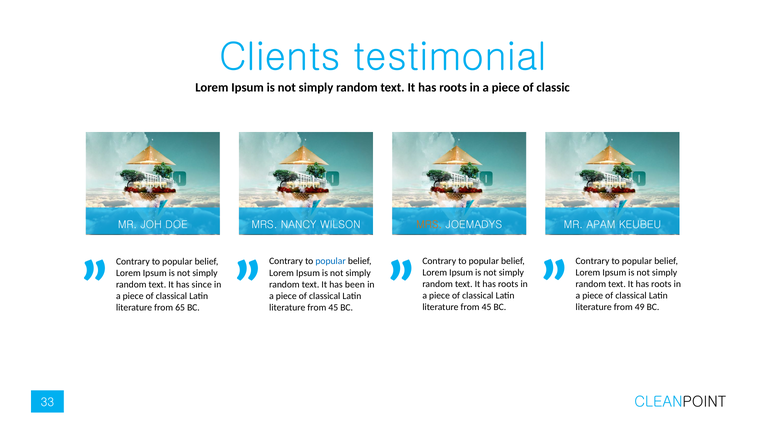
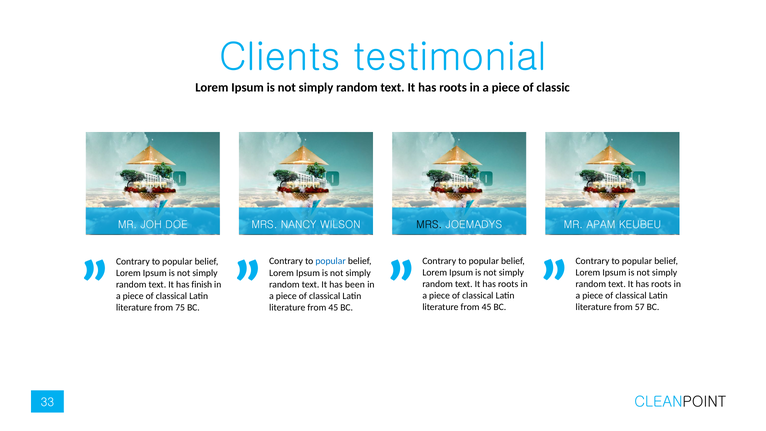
MRS colour: orange -> black (429, 225)
since: since -> finish (202, 284)
49: 49 -> 57 (640, 307)
65: 65 -> 75 (180, 307)
